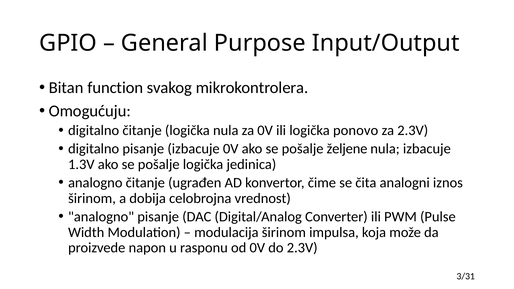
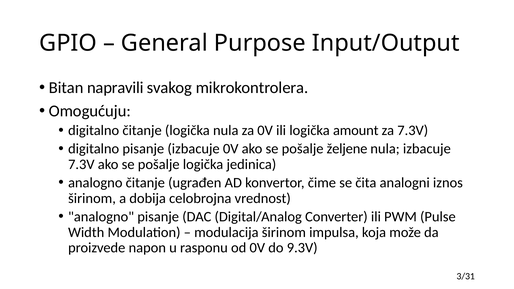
function: function -> napravili (115, 88)
ponovo: ponovo -> amount (356, 131)
za 2.3V: 2.3V -> 7.3V (413, 131)
1.3V: 1.3V -> 7.3V (81, 164)
do 2.3V: 2.3V -> 9.3V (302, 248)
